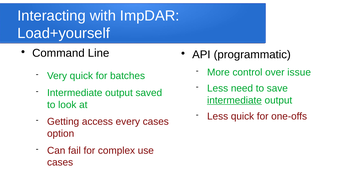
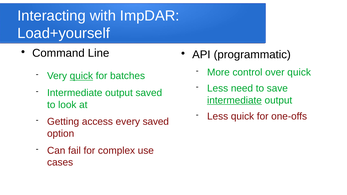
over issue: issue -> quick (299, 72)
quick underline: none -> present (81, 76)
every cases: cases -> saved (156, 122)
